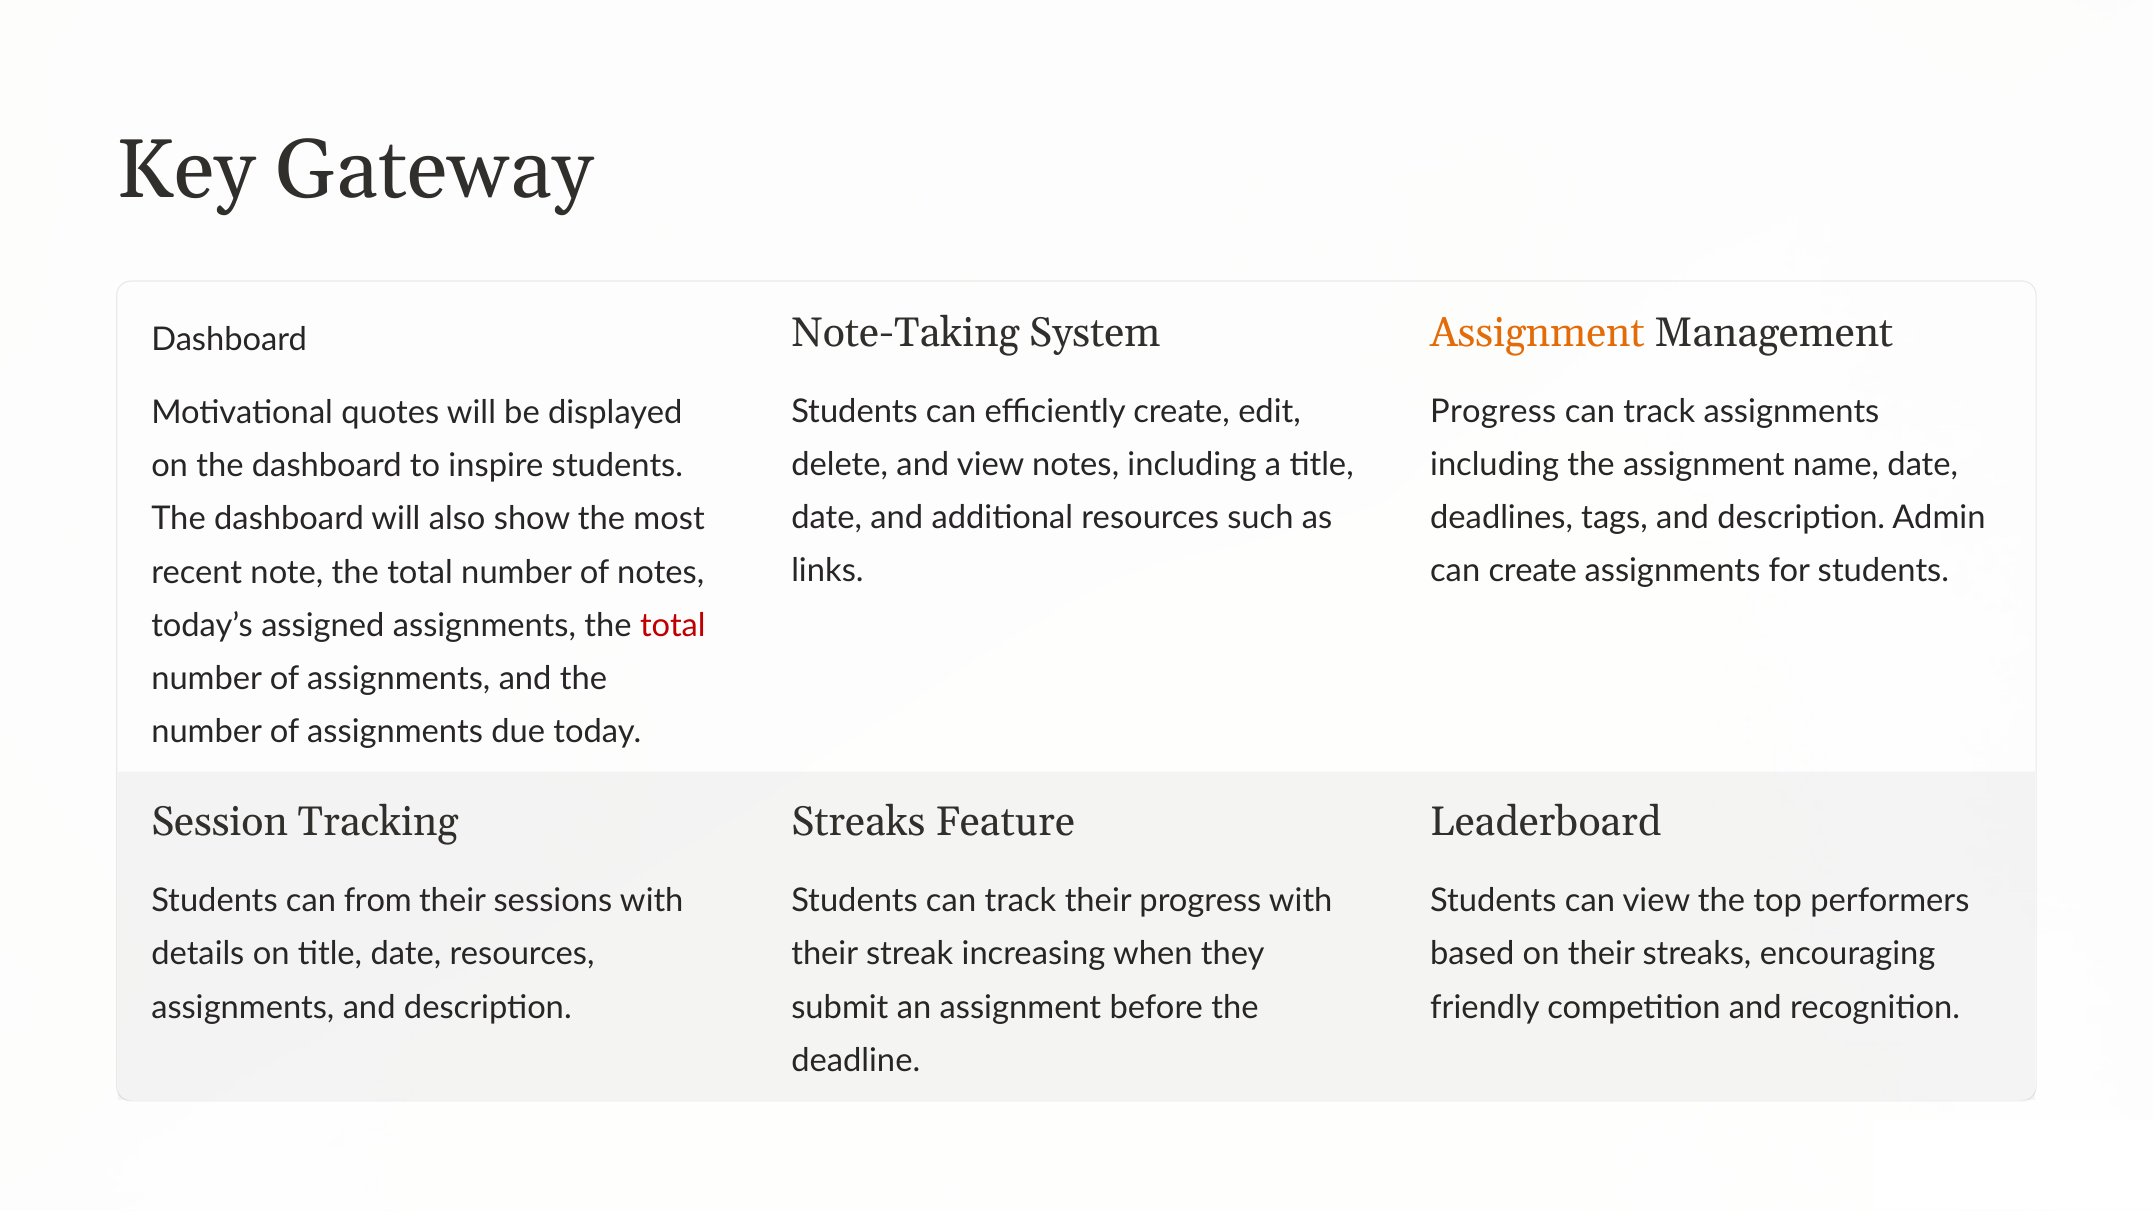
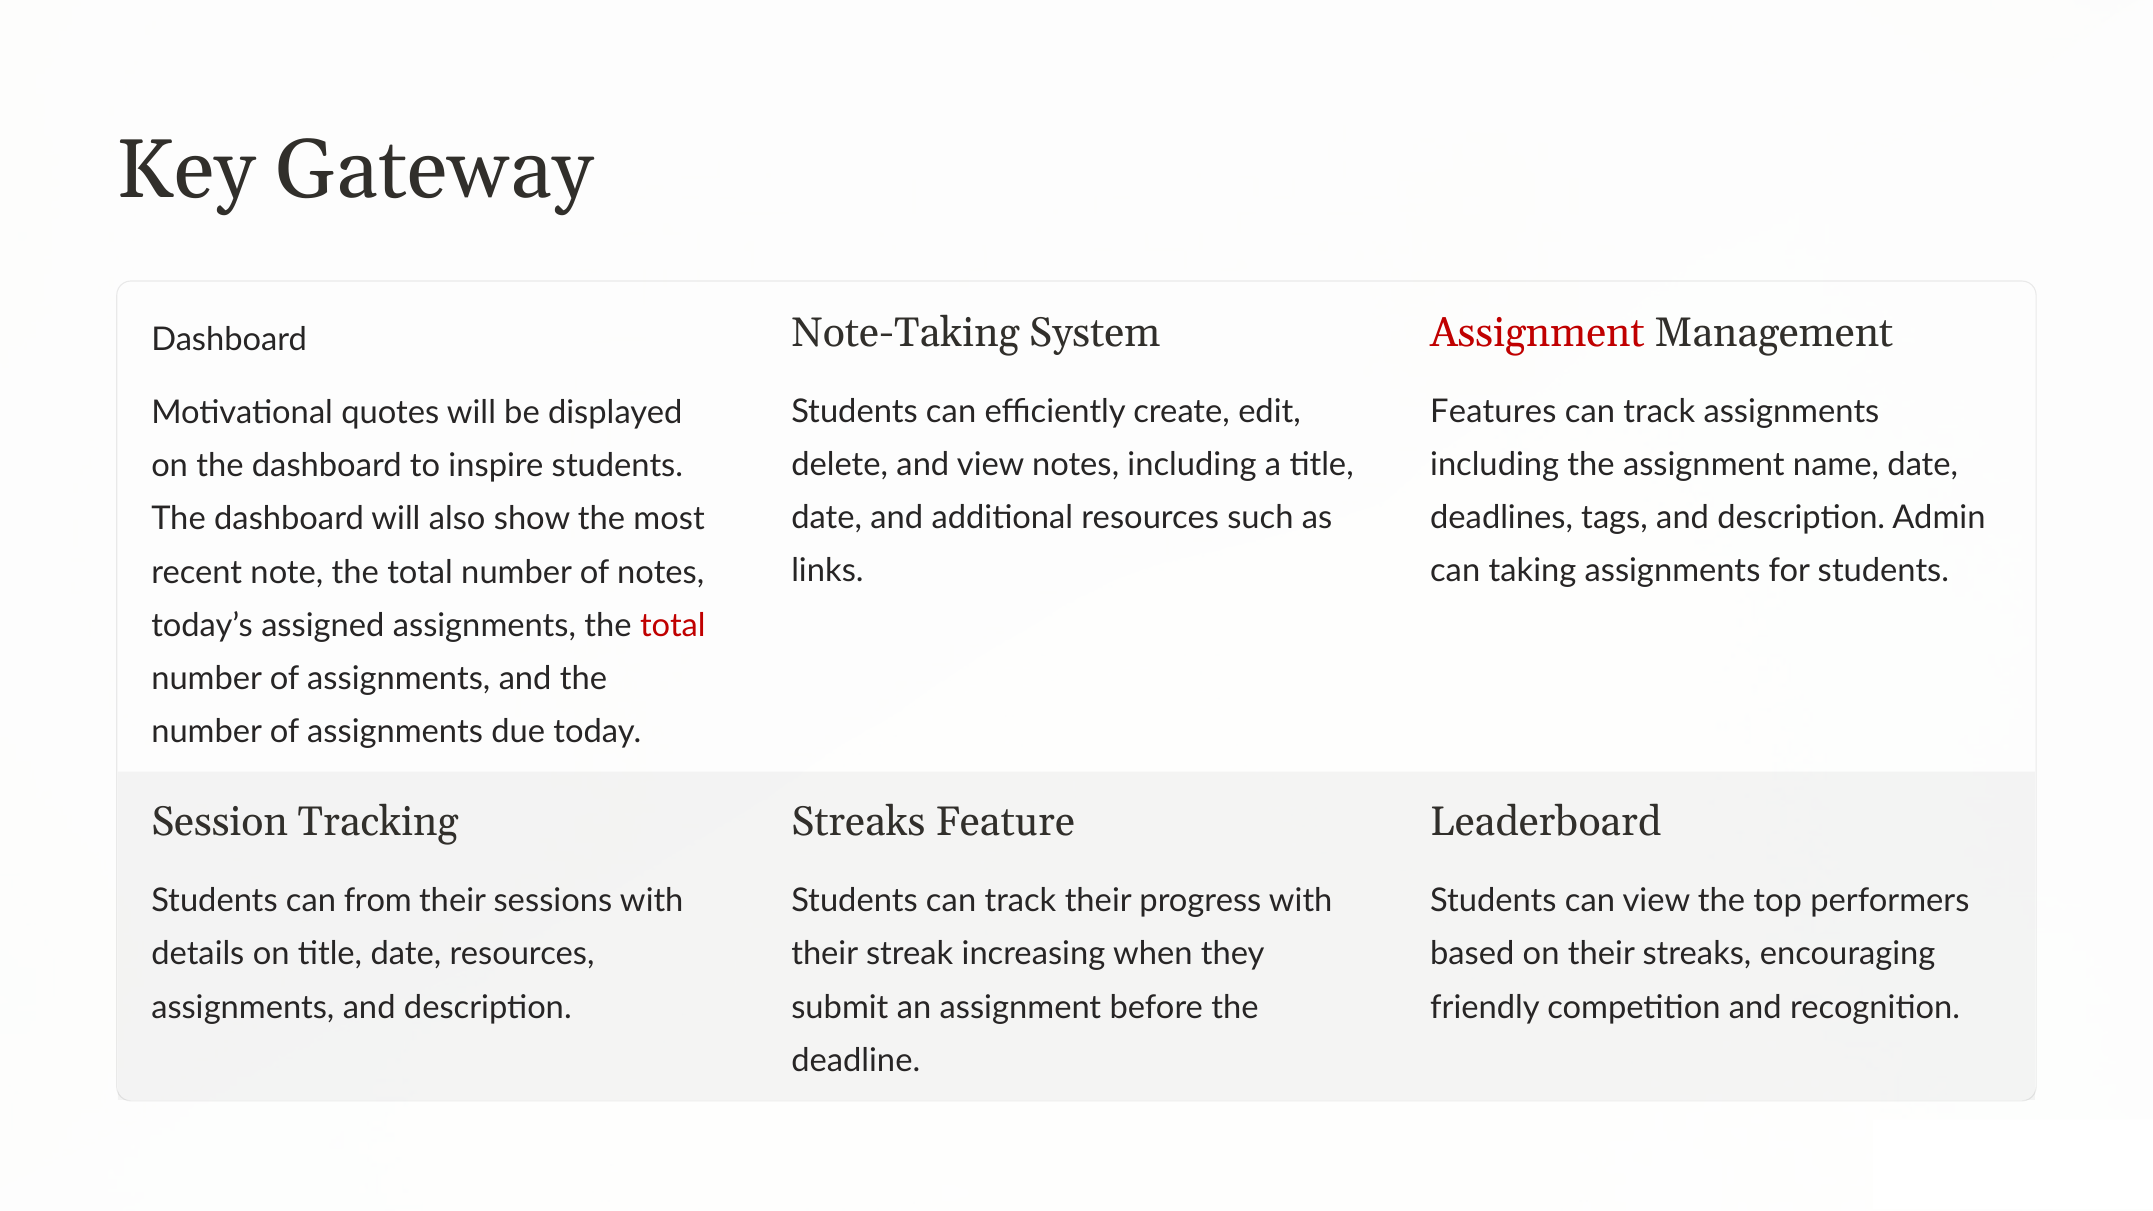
Assignment colour: orange -> red (1537, 333)
Progress: Progress -> Features (1493, 411)
can create: create -> taking (1533, 571)
